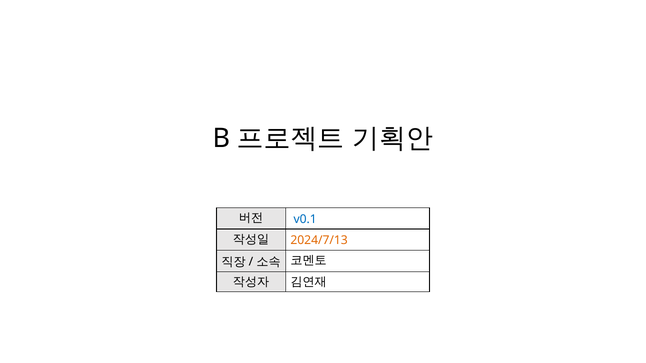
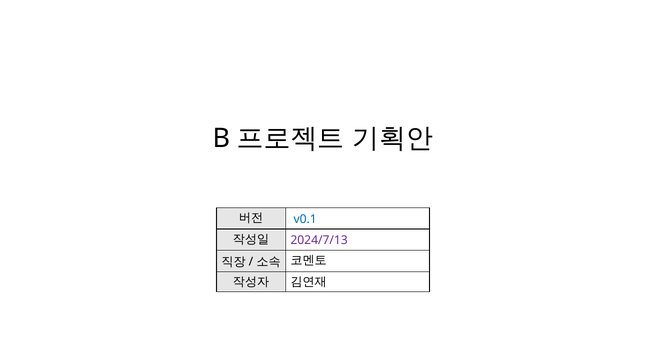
2024/7/13 colour: orange -> purple (319, 241)
